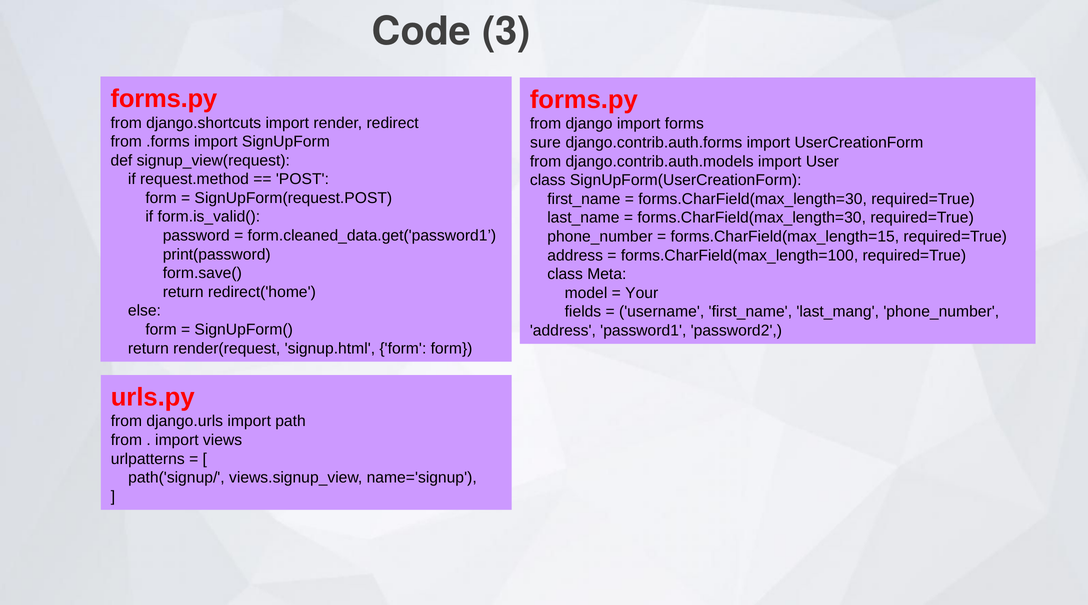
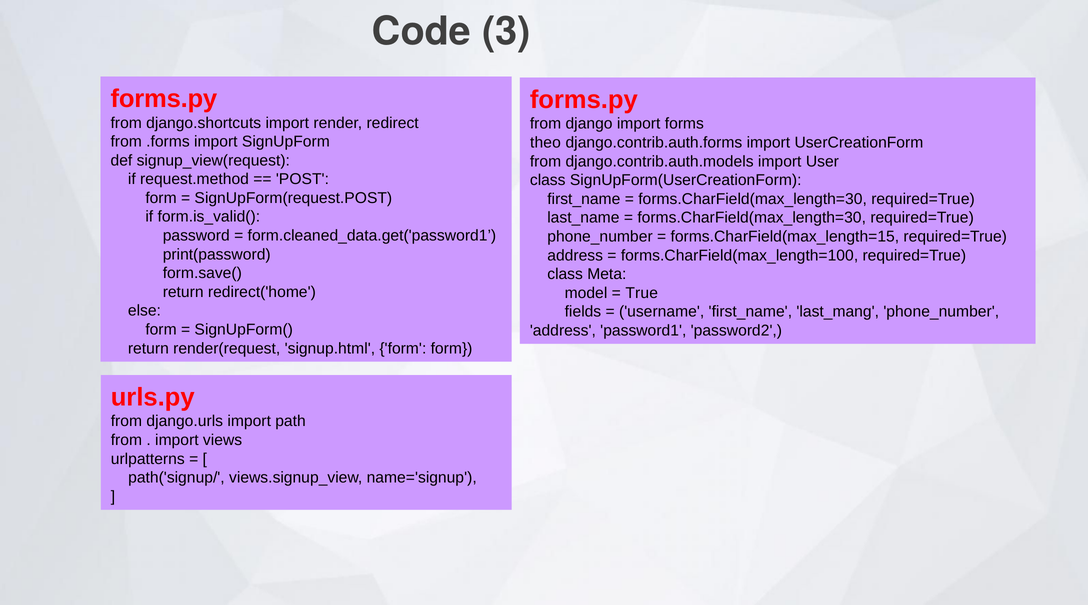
sure: sure -> theo (545, 142)
Your: Your -> True (642, 293)
